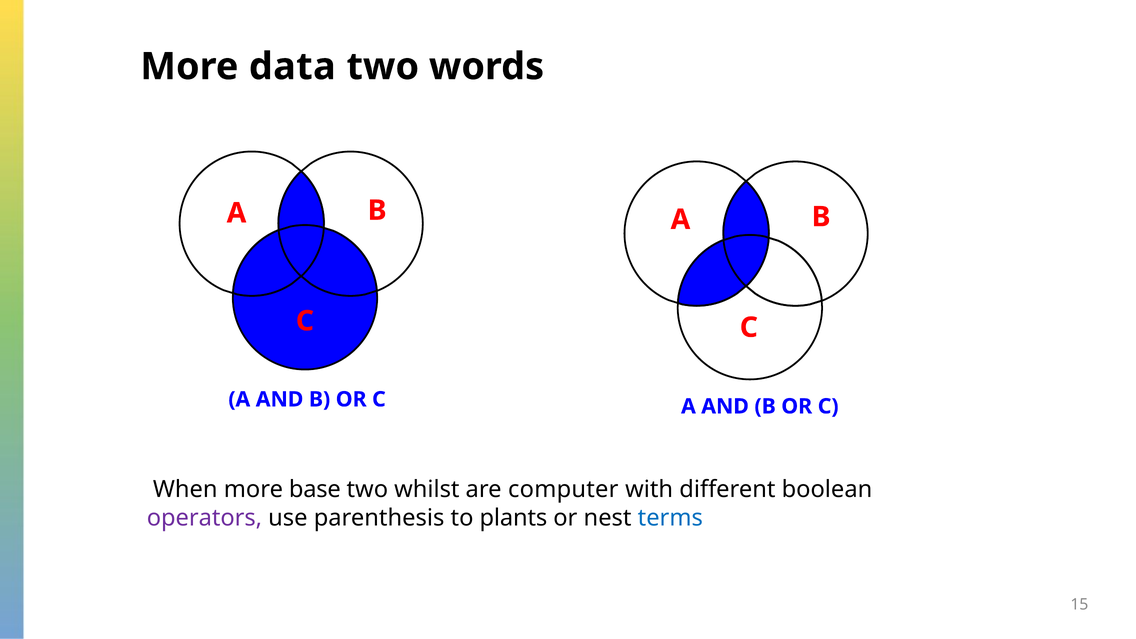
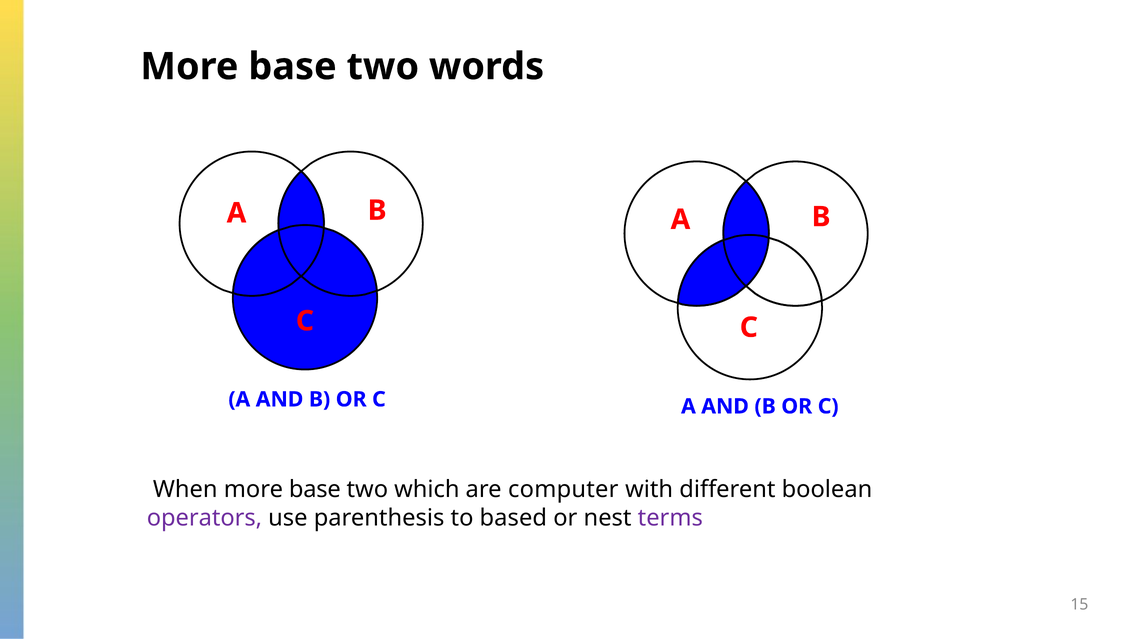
data: data -> base (292, 67)
whilst: whilst -> which (427, 490)
plants: plants -> based (513, 518)
terms colour: blue -> purple (670, 518)
